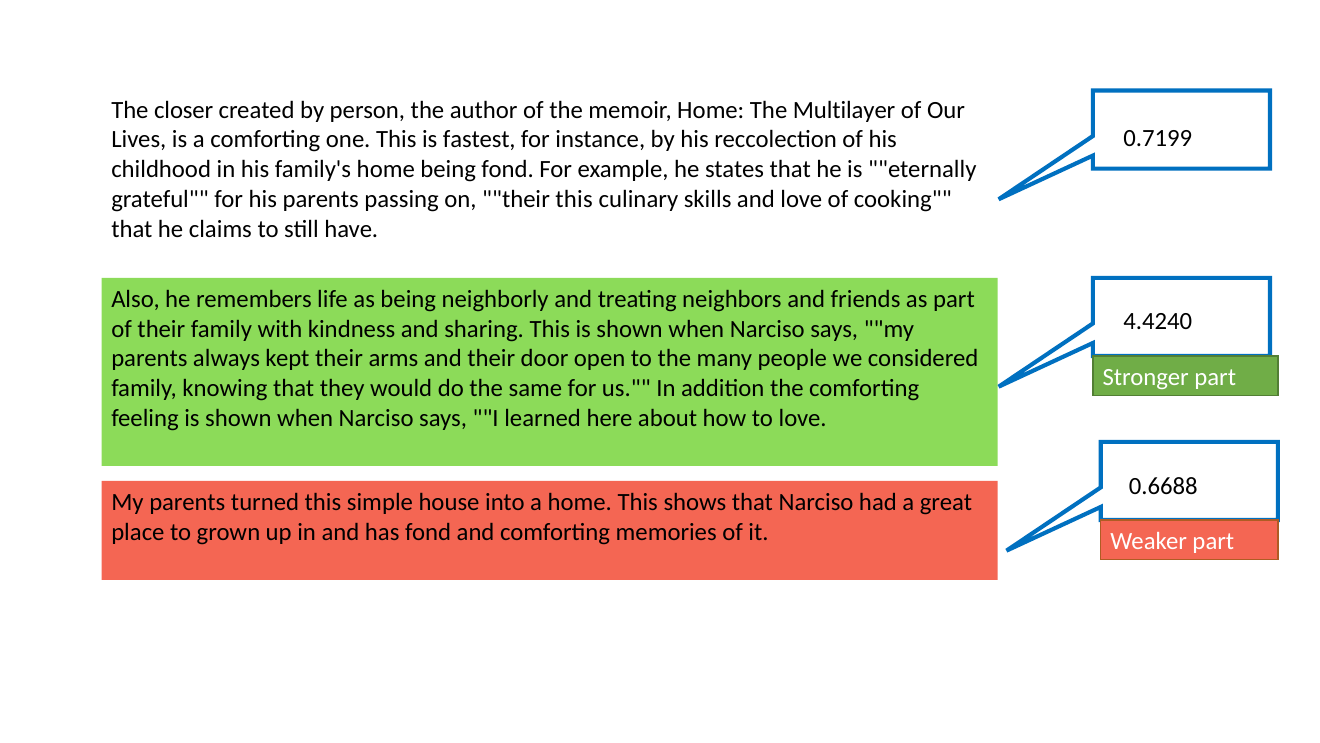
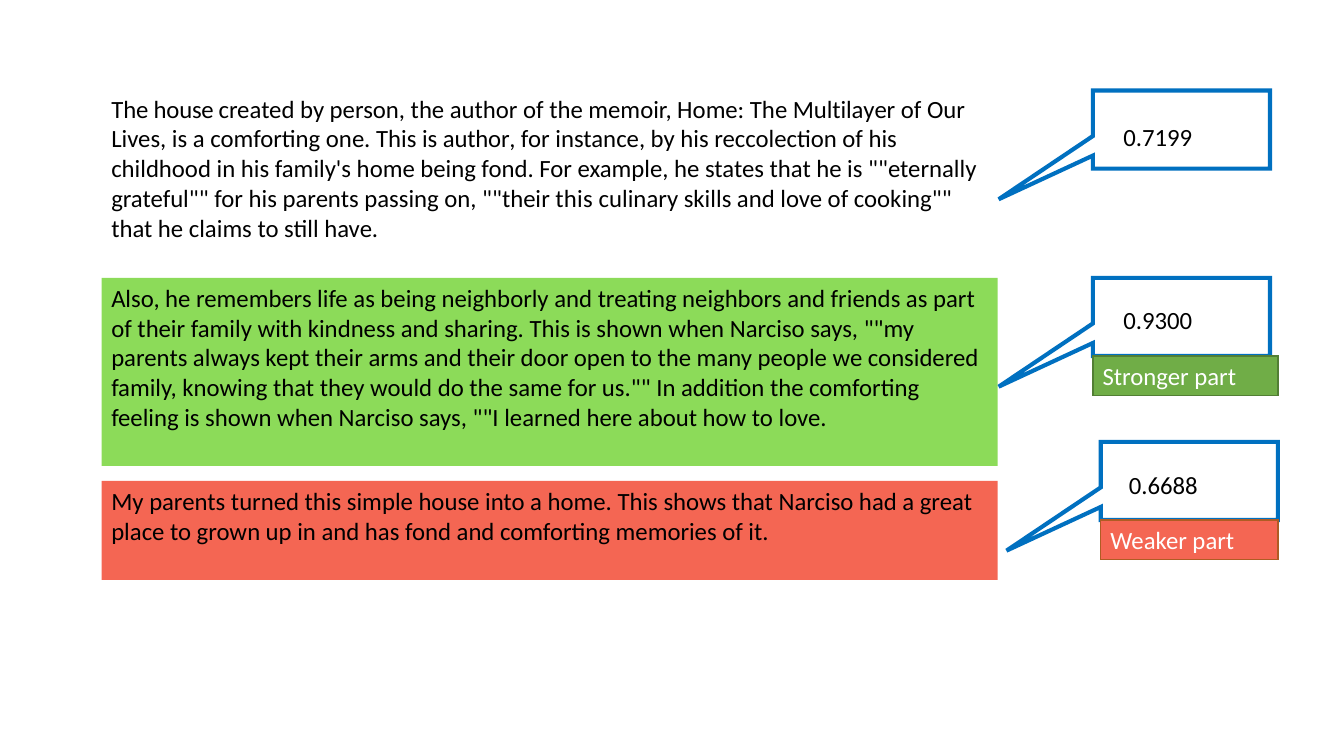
The closer: closer -> house (184, 110)
is fastest: fastest -> author (479, 140)
4.4240: 4.4240 -> 0.9300 (1158, 321)
